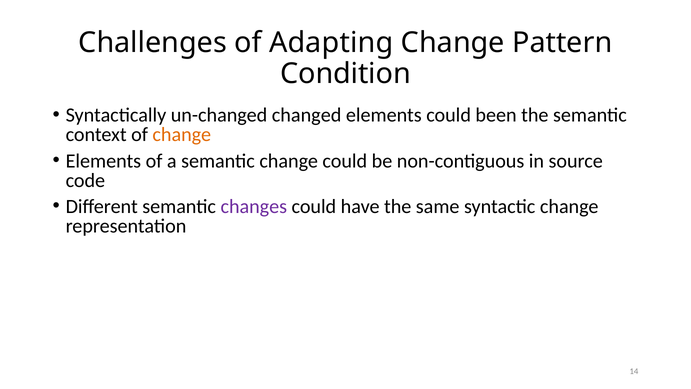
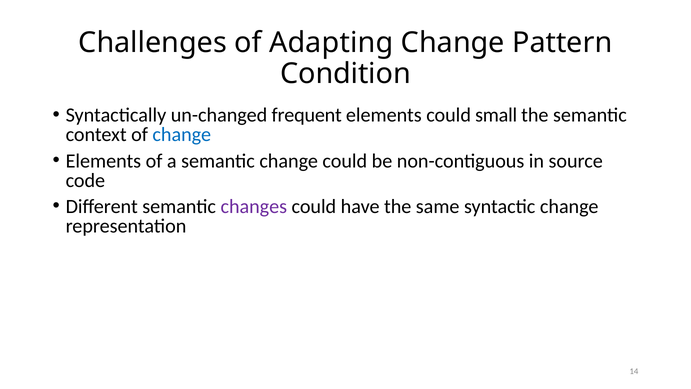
changed: changed -> frequent (307, 115)
been: been -> small (496, 115)
change colour: orange -> blue (182, 135)
